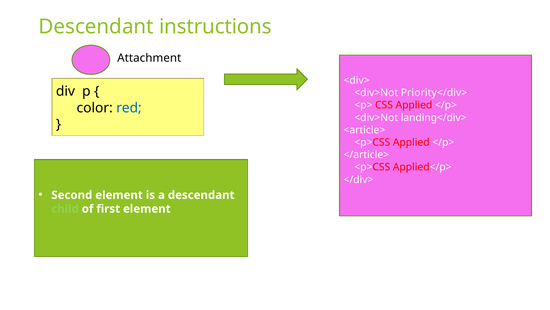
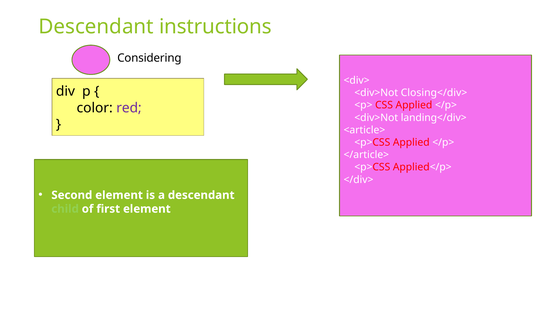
Attachment: Attachment -> Considering (149, 58)
Priority</div>: Priority</div> -> Closing</div> (434, 93)
red colour: blue -> purple (129, 108)
